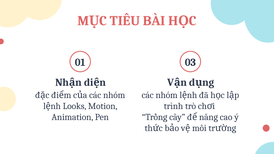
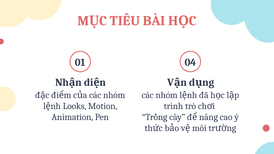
03: 03 -> 04 (190, 62)
